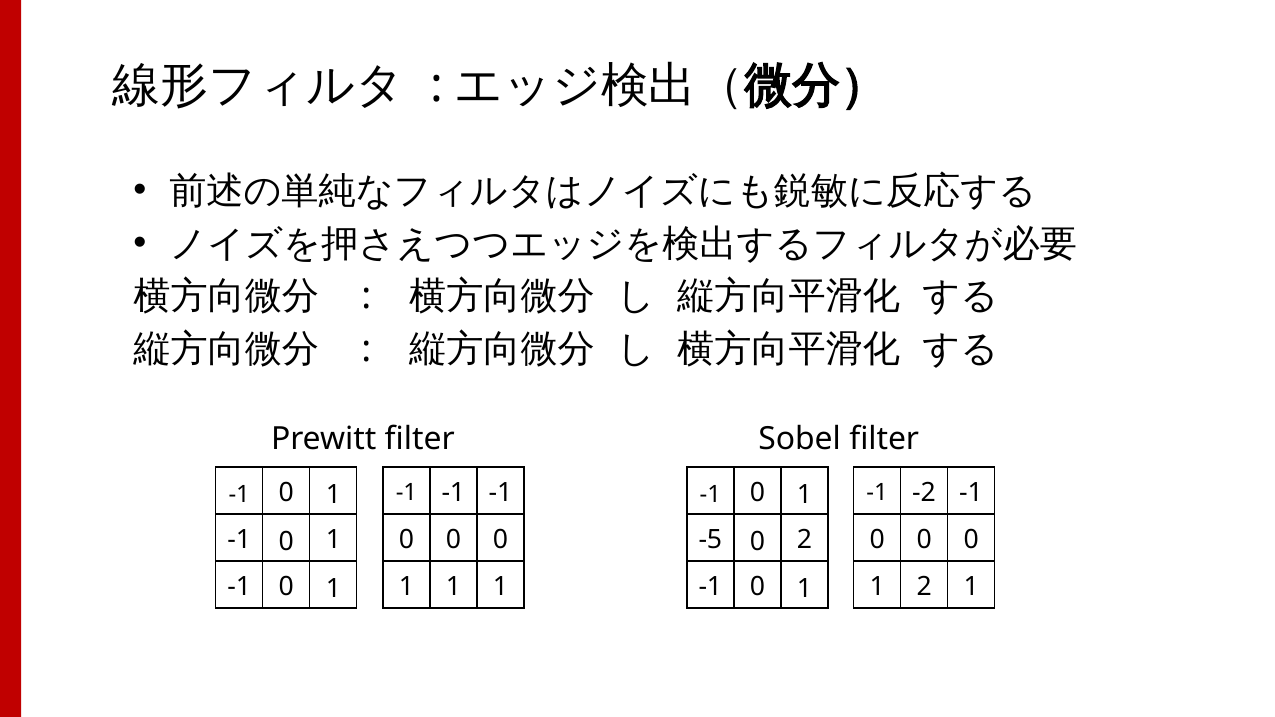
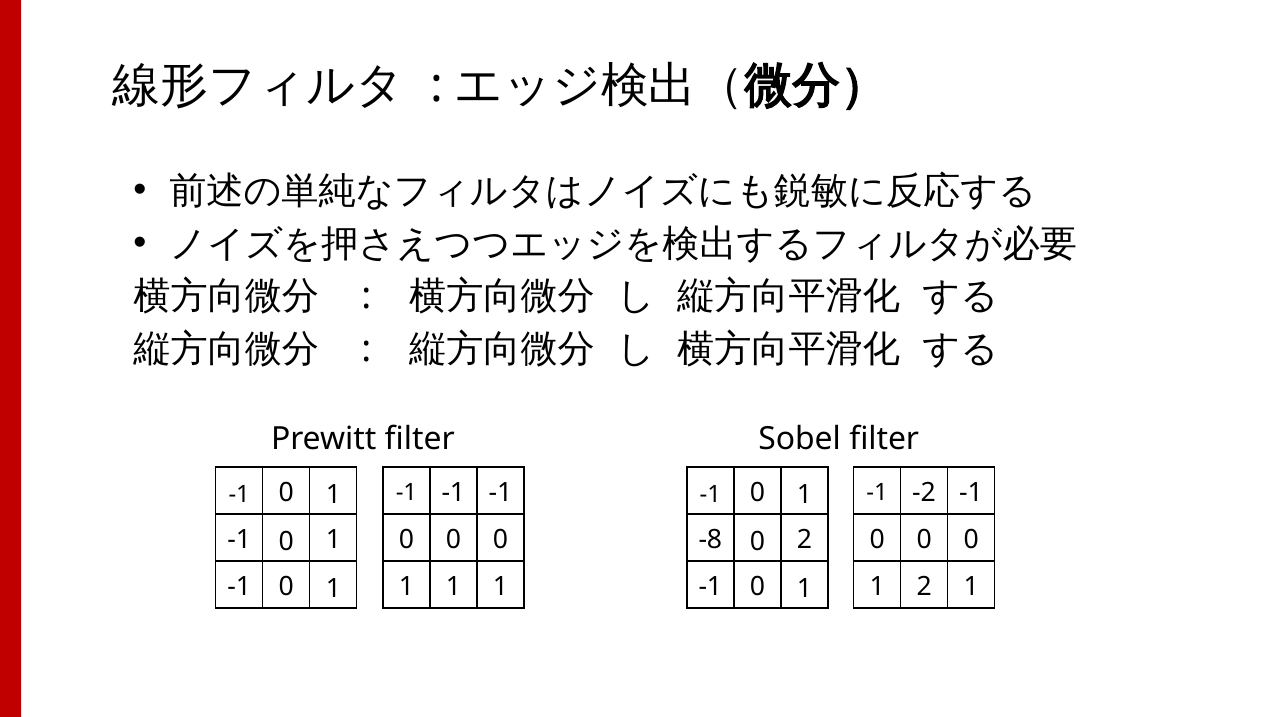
-5: -5 -> -8 (710, 540)
